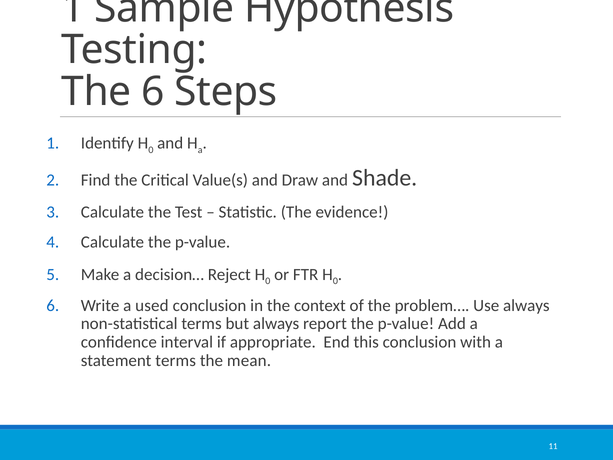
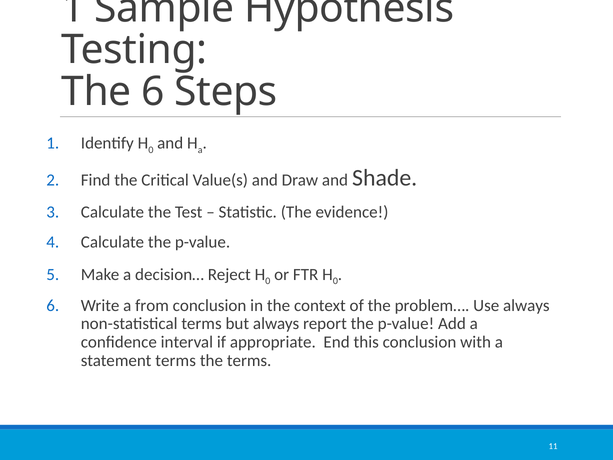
used: used -> from (152, 305)
the mean: mean -> terms (249, 360)
